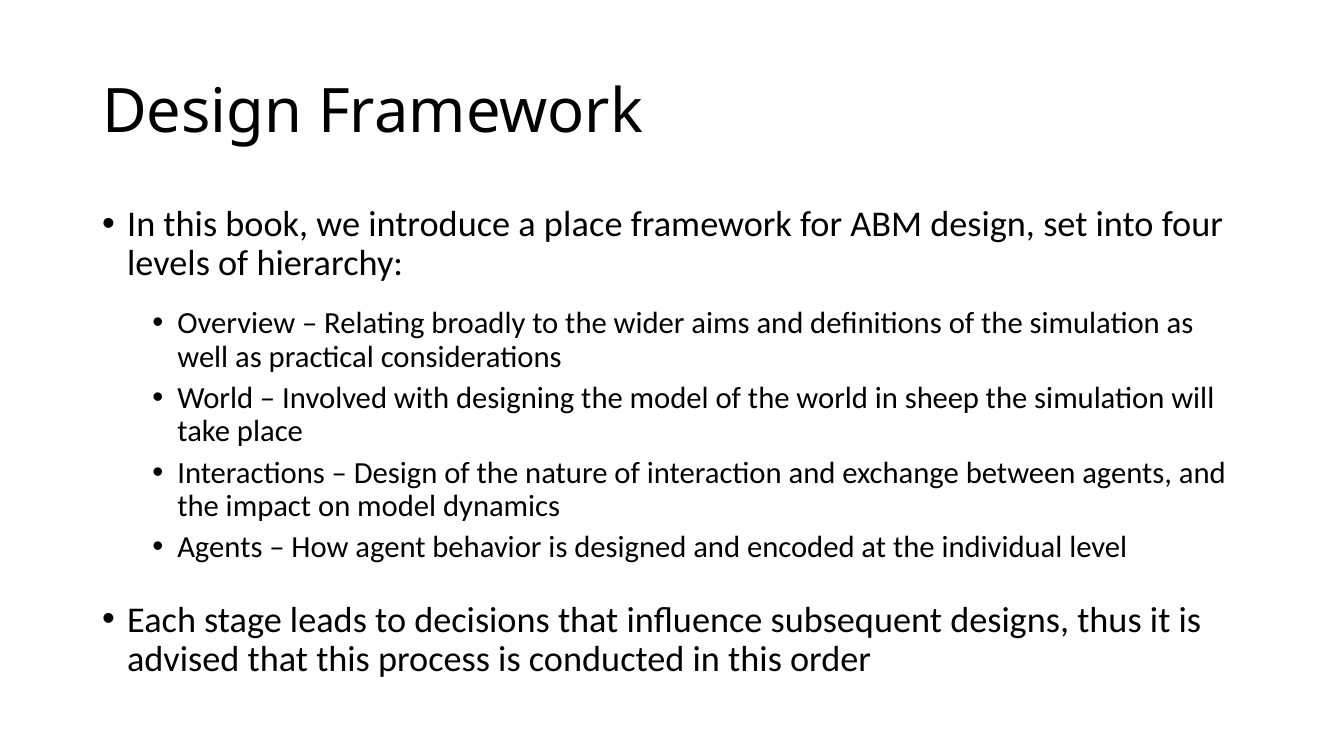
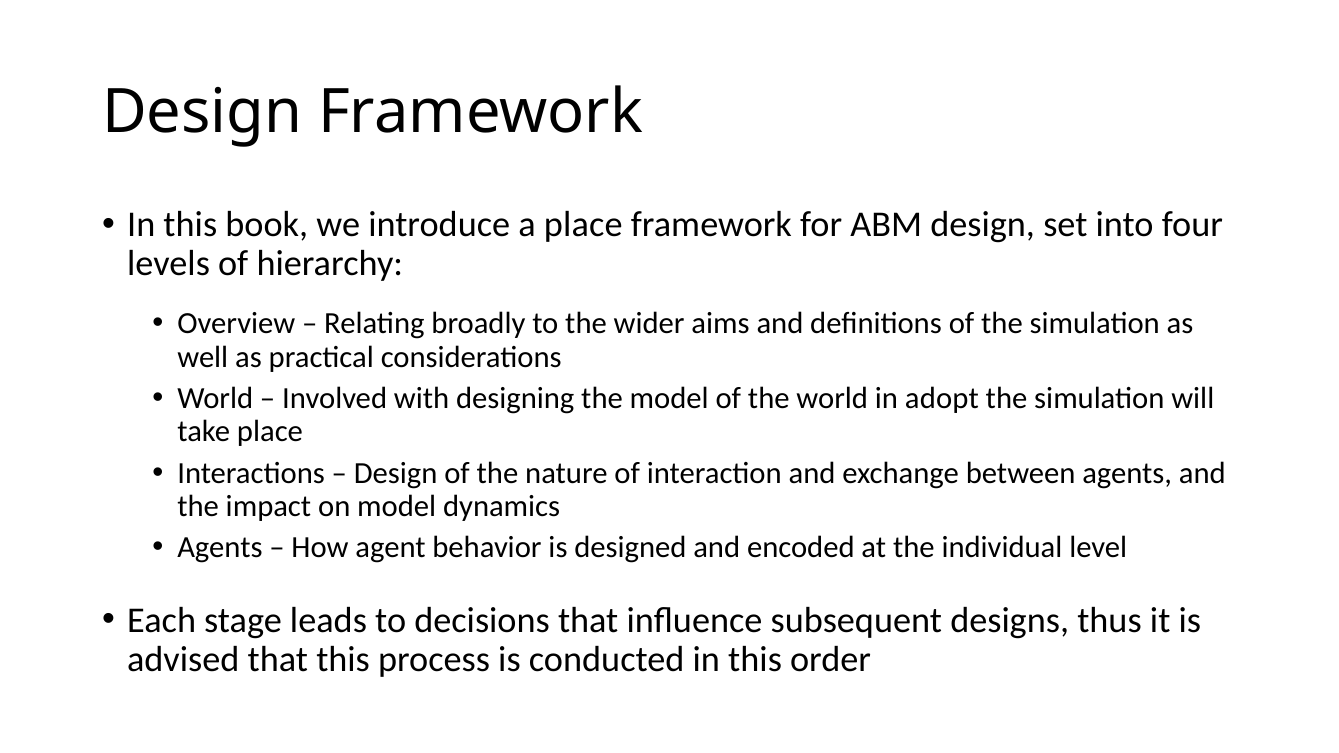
sheep: sheep -> adopt (942, 399)
